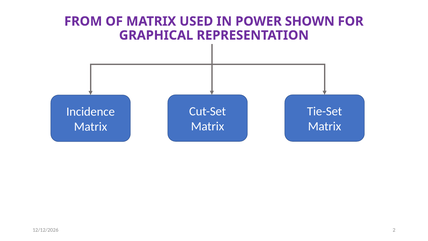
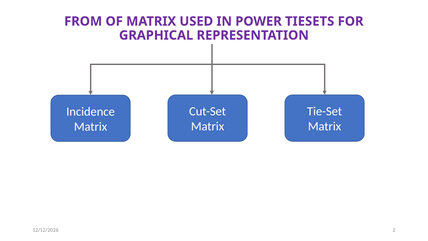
SHOWN: SHOWN -> TIESETS (310, 21)
